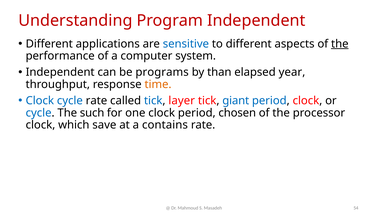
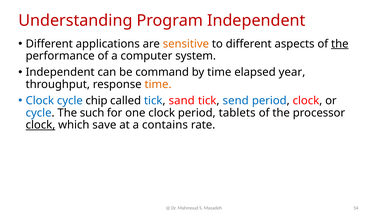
sensitive colour: blue -> orange (186, 44)
programs: programs -> command (162, 72)
by than: than -> time (219, 72)
cycle rate: rate -> chip (97, 101)
layer: layer -> sand (182, 101)
giant: giant -> send (236, 101)
chosen: chosen -> tablets (237, 113)
clock underline: none -> present (40, 125)
